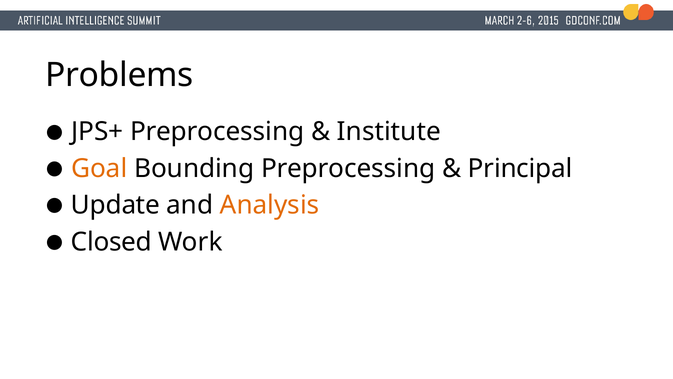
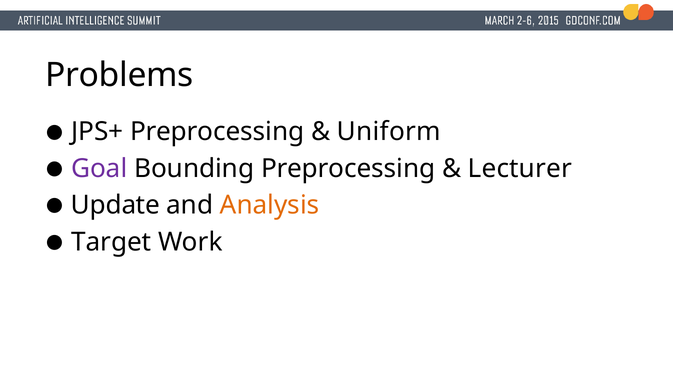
Institute: Institute -> Uniform (389, 132)
Goal colour: orange -> purple (99, 168)
Principal: Principal -> Lecturer (520, 168)
Closed: Closed -> Target (111, 242)
